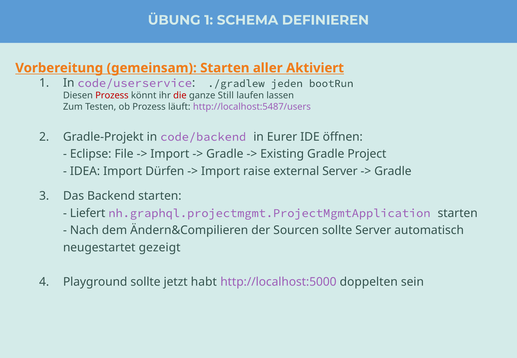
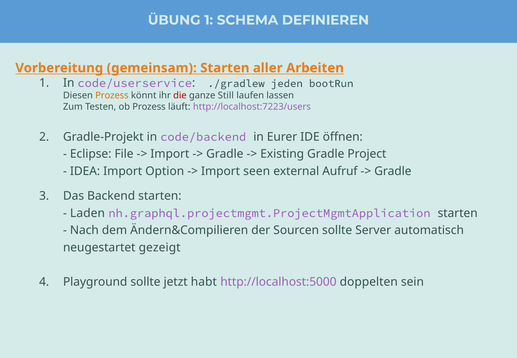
Aktiviert: Aktiviert -> Arbeiten (315, 68)
Prozess colour: red -> orange (112, 96)
http://localhost:5487/users: http://localhost:5487/users -> http://localhost:7223/users (252, 107)
Dürfen: Dürfen -> Option (165, 171)
raise: raise -> seen (257, 171)
external Server: Server -> Aufruf (340, 171)
Liefert: Liefert -> Laden (87, 213)
